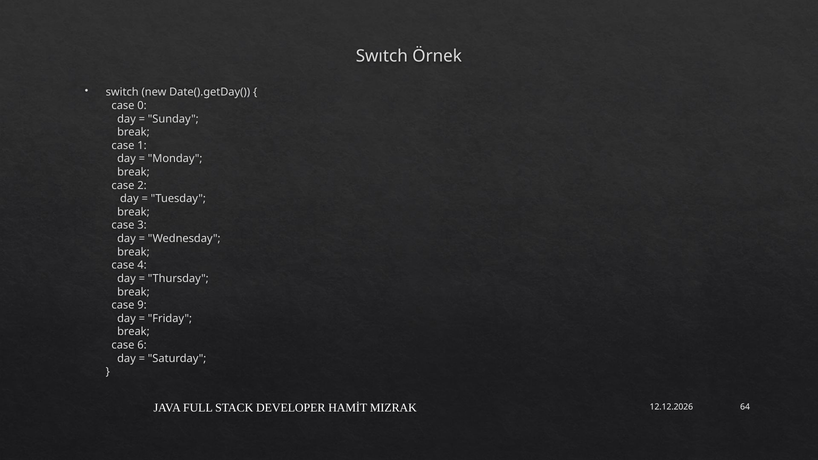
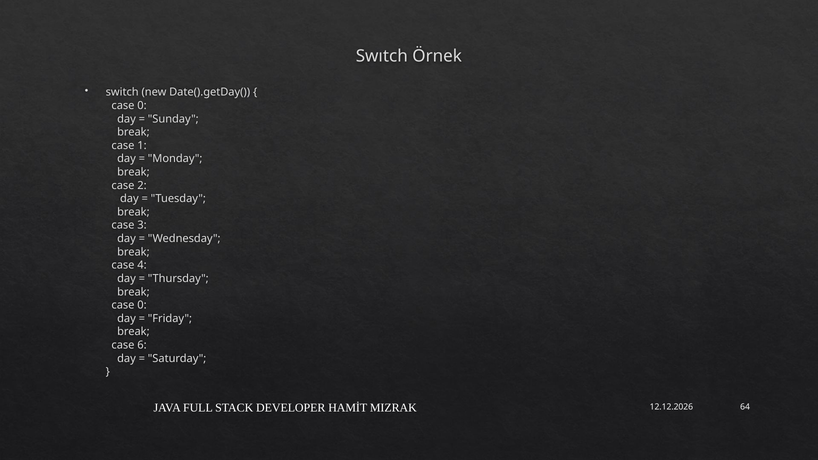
9: 9 -> 0 (142, 305)
